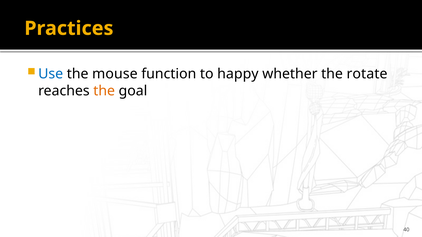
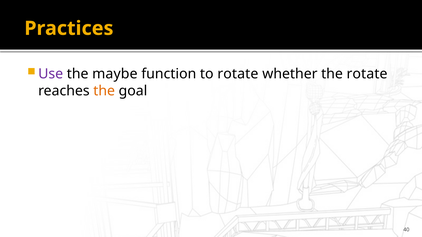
Use colour: blue -> purple (51, 74)
mouse: mouse -> maybe (115, 74)
to happy: happy -> rotate (238, 74)
